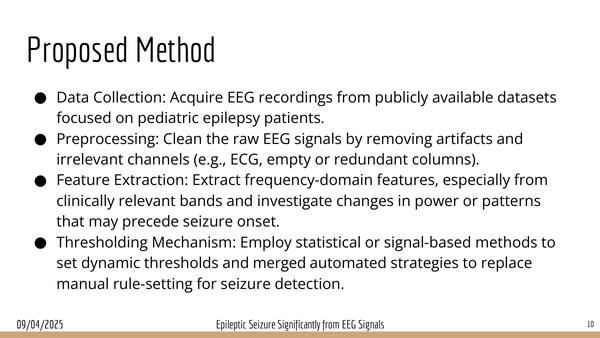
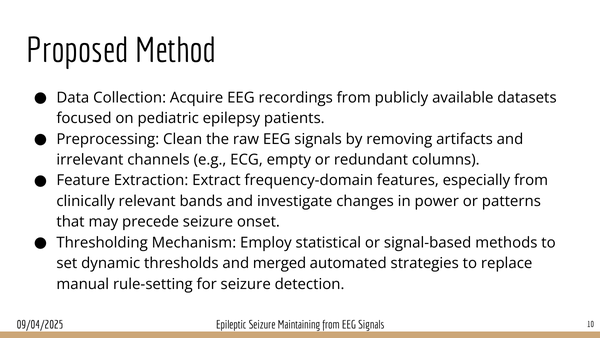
Significantly: Significantly -> Maintaining (299, 324)
